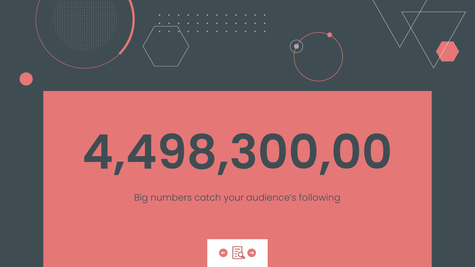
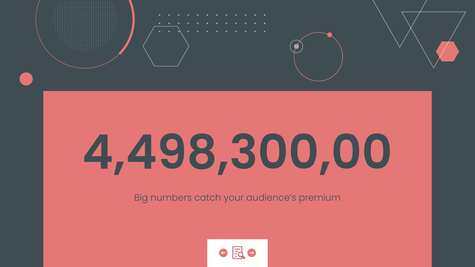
following: following -> premium (320, 198)
